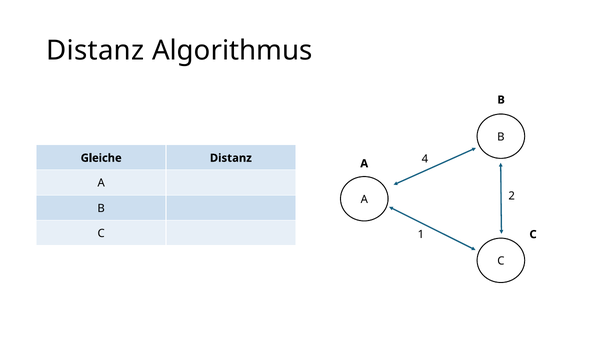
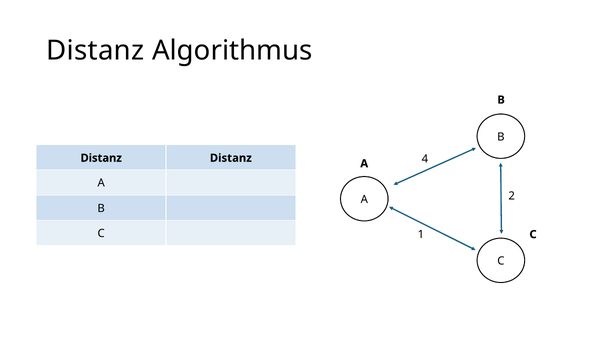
Gleiche: Gleiche -> Distanz (101, 158)
